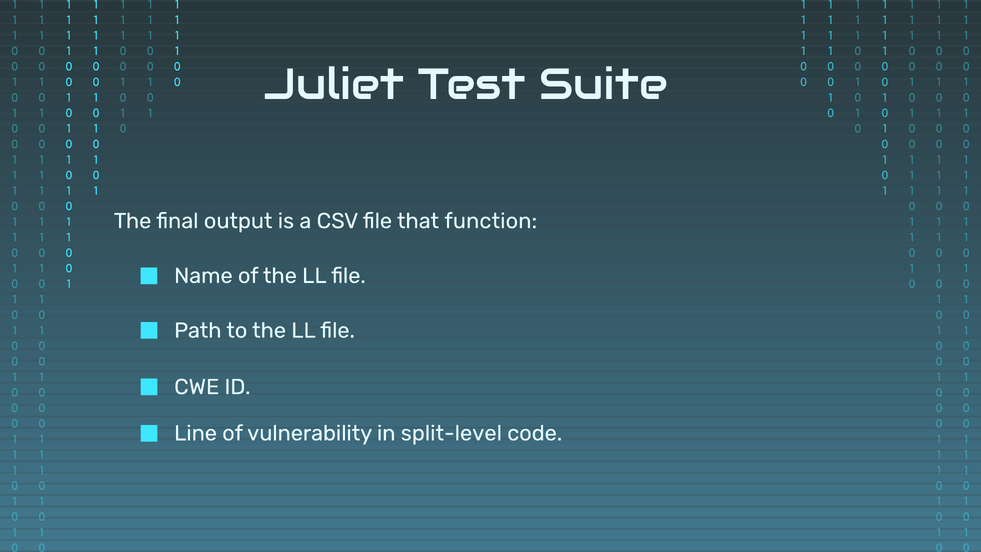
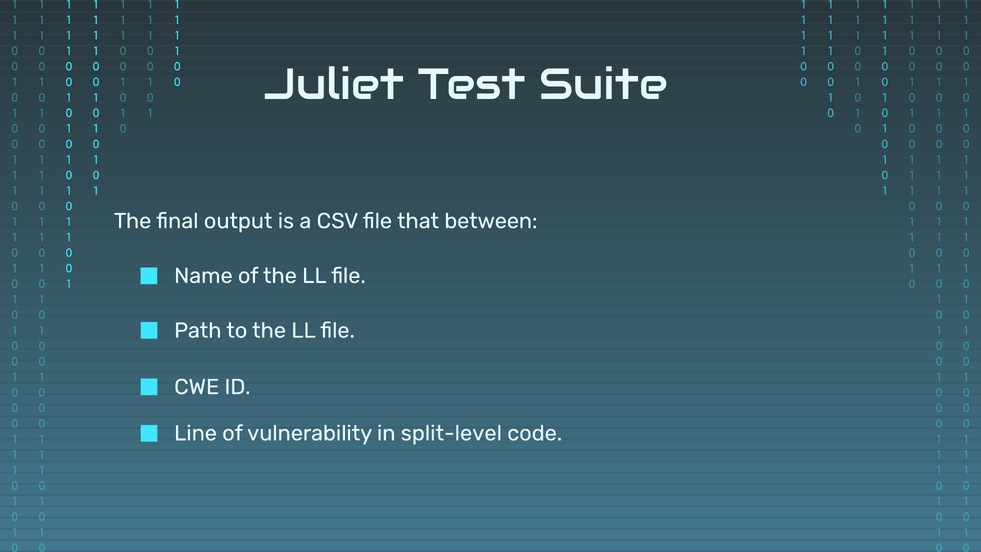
function: function -> between (491, 221)
